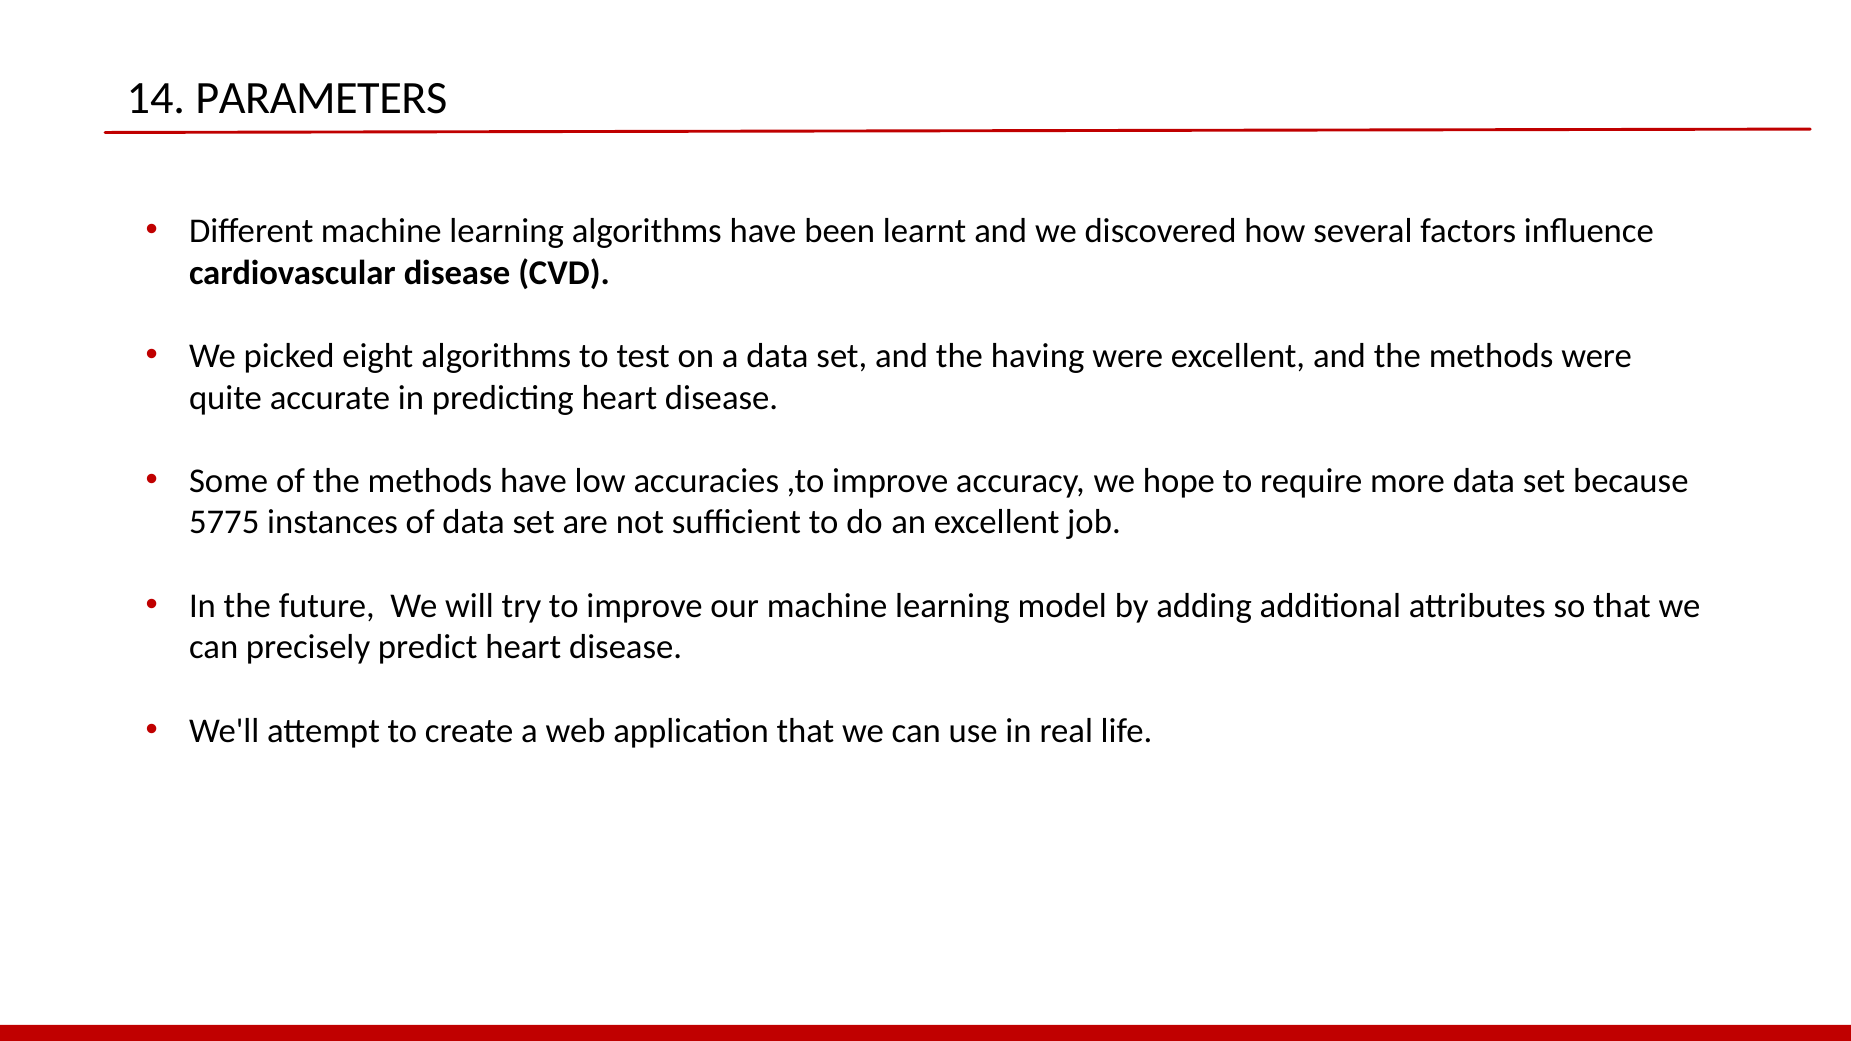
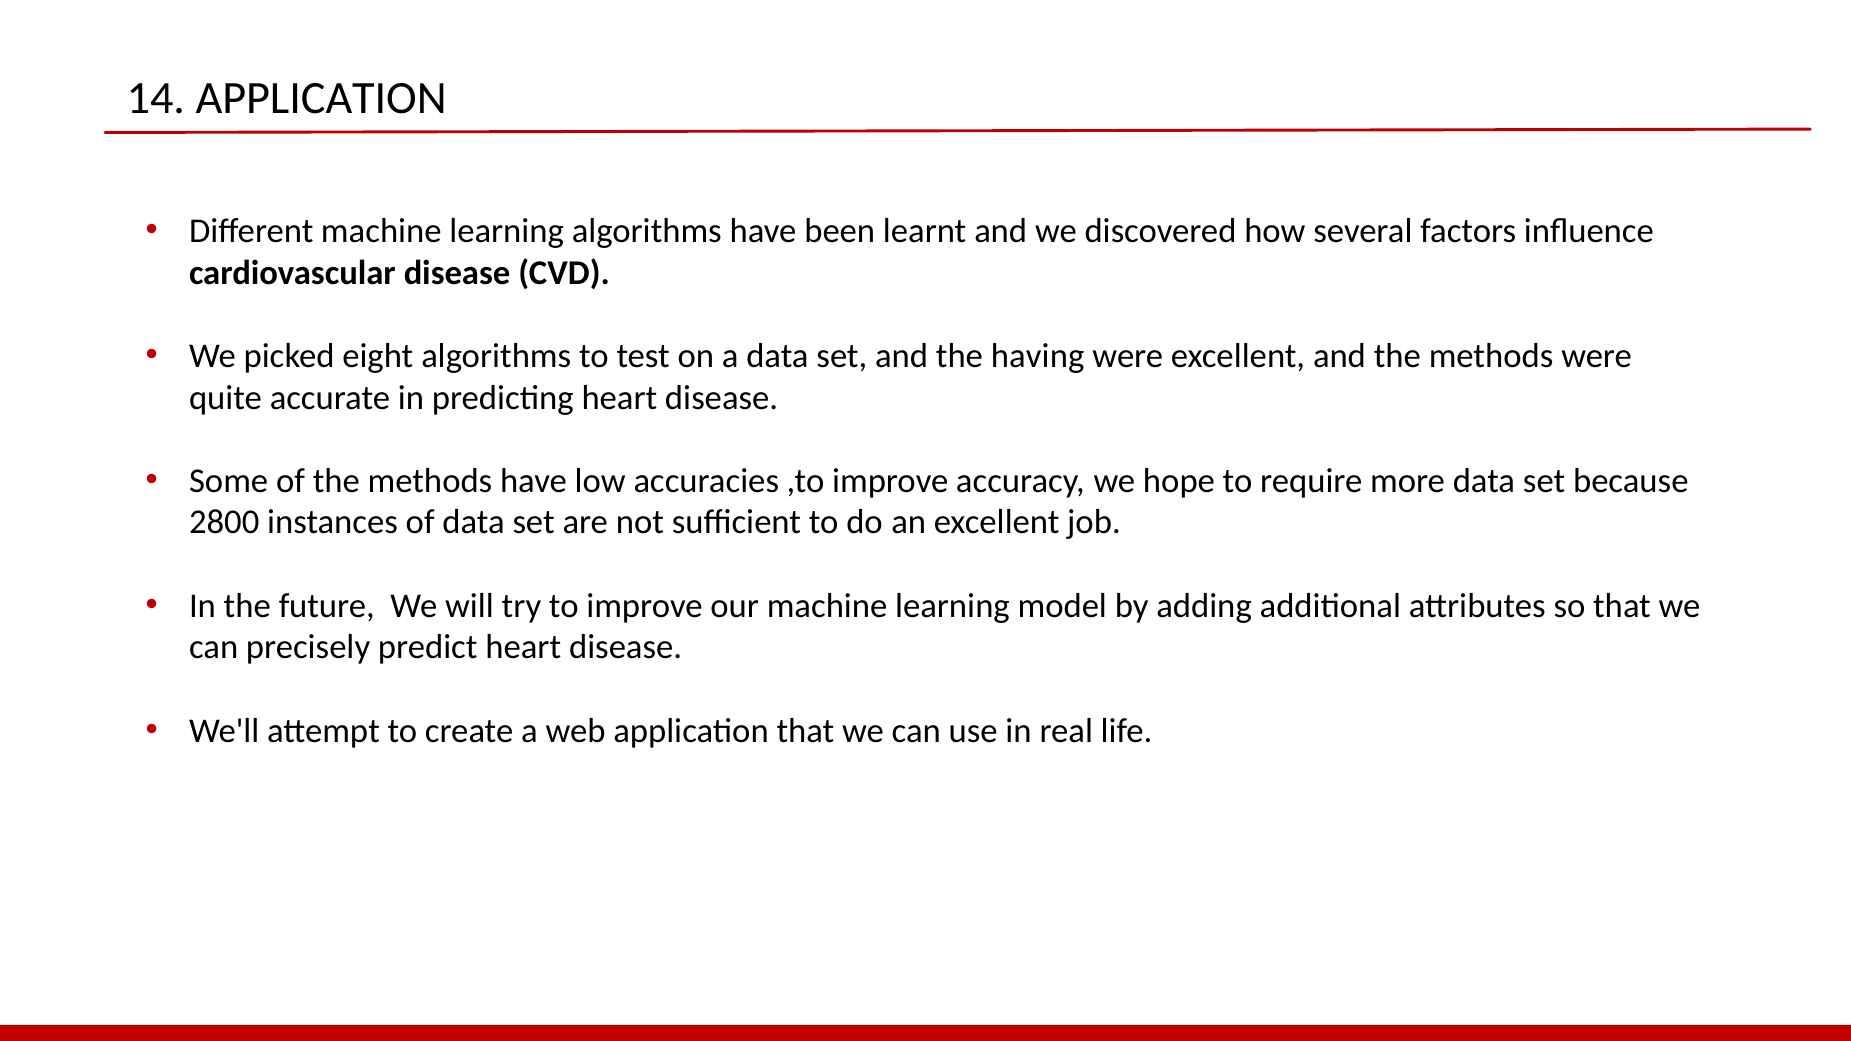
14 PARAMETERS: PARAMETERS -> APPLICATION (321, 99)
5775: 5775 -> 2800 (224, 523)
